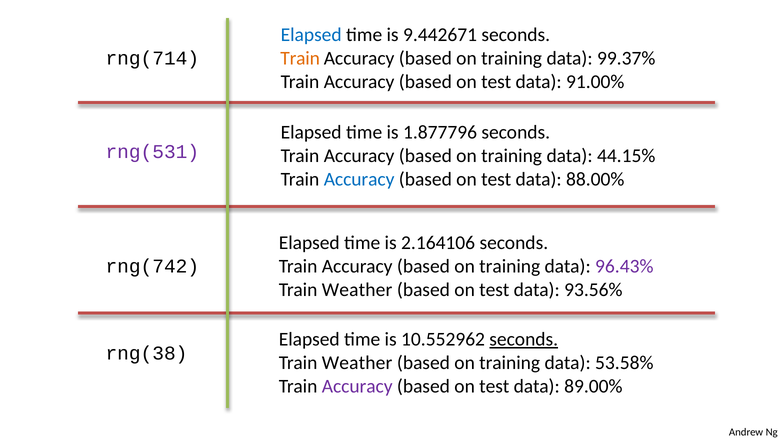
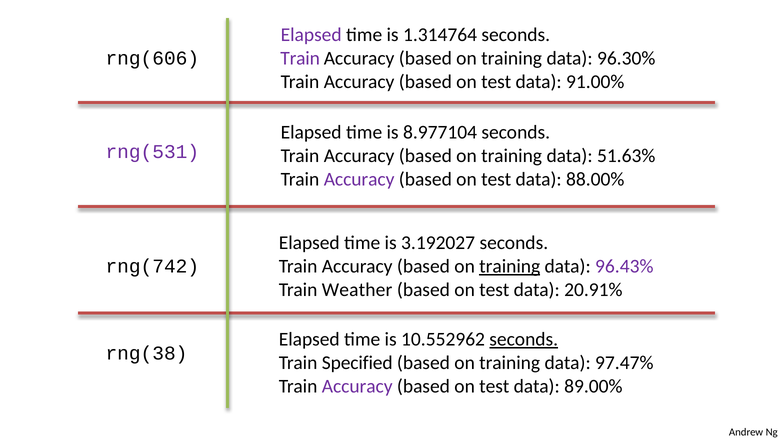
Elapsed colour: blue -> purple (311, 35)
9.442671: 9.442671 -> 1.314764 (440, 35)
Train colour: orange -> purple (300, 58)
99.37%: 99.37% -> 96.30% (626, 58)
rng(714: rng(714 -> rng(606 (152, 58)
1.877796: 1.877796 -> 8.977104 (440, 132)
44.15%: 44.15% -> 51.63% (626, 156)
Accuracy colour: blue -> purple (359, 179)
2.164106: 2.164106 -> 3.192027 (438, 243)
training underline: none -> present (510, 266)
93.56%: 93.56% -> 20.91% (593, 290)
Weather: Weather -> Specified (357, 363)
53.58%: 53.58% -> 97.47% (624, 363)
